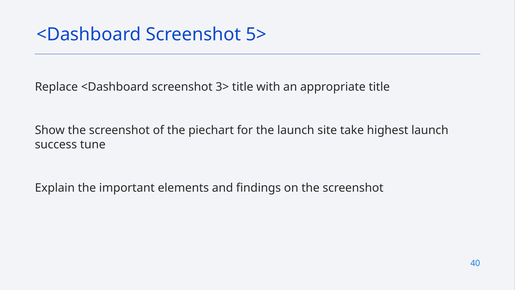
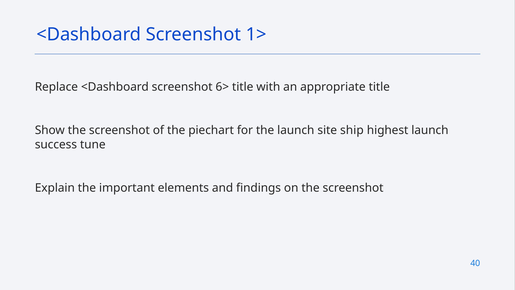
5>: 5> -> 1> (256, 34)
3>: 3> -> 6> (222, 87)
take: take -> ship (352, 130)
